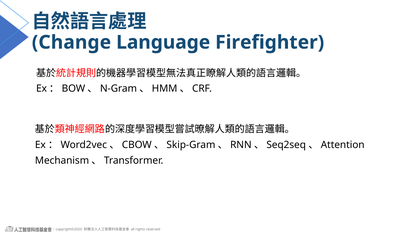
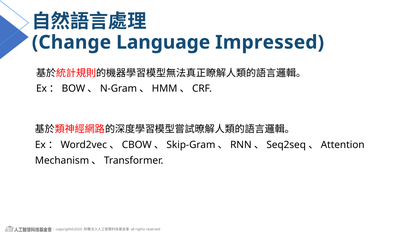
Firefighter: Firefighter -> Impressed (270, 42)
